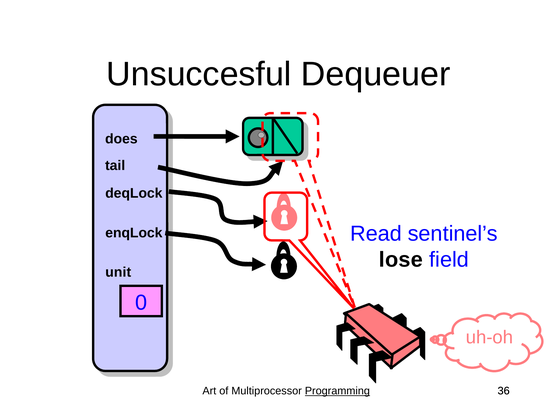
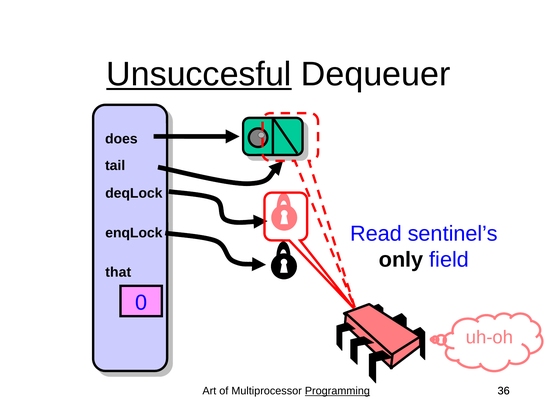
Unsuccesful underline: none -> present (199, 74)
lose: lose -> only (401, 260)
unit: unit -> that (118, 272)
